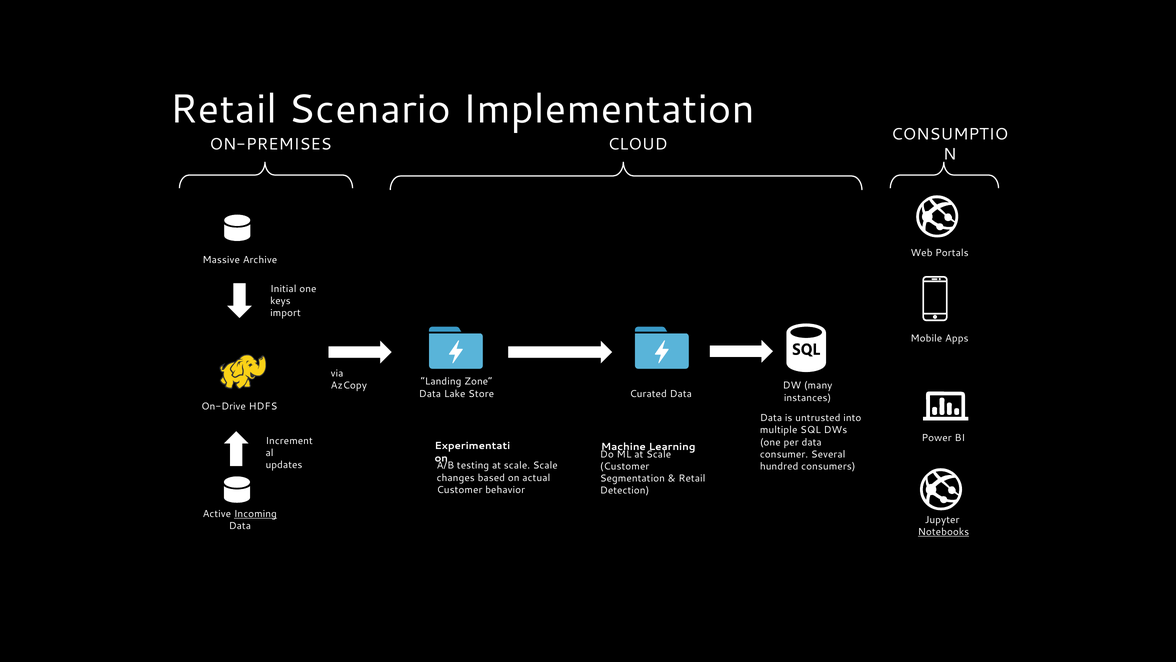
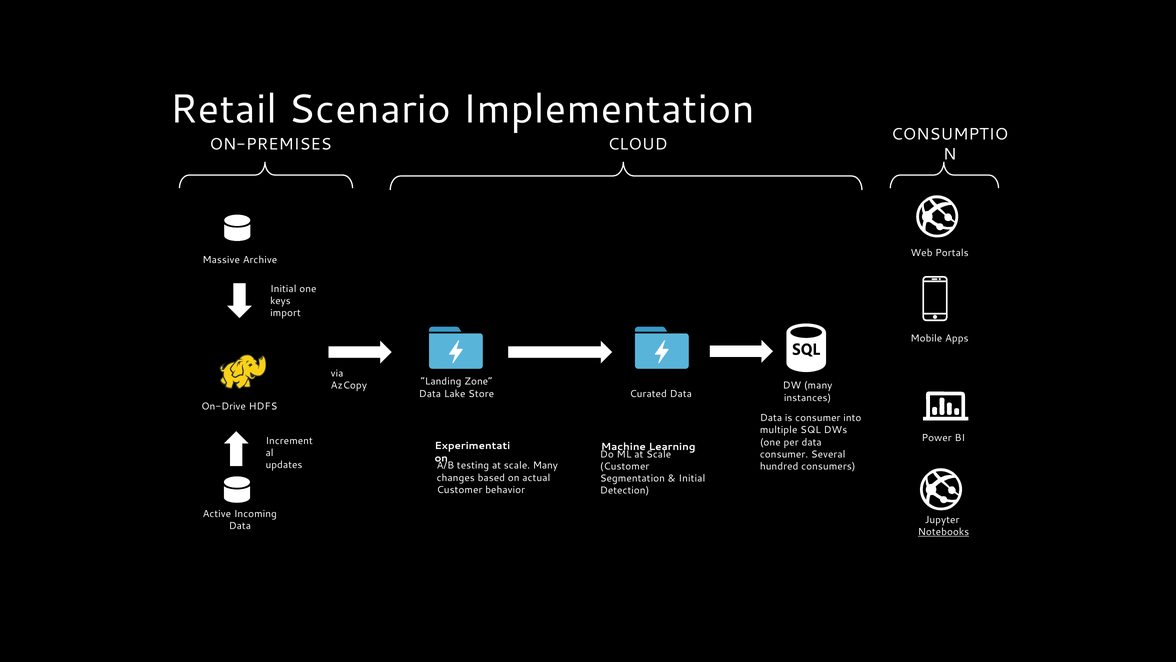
is untrusted: untrusted -> consumer (818, 418)
scale Scale: Scale -> Many (545, 465)
Retail: Retail -> Initial (692, 478)
Incoming underline: present -> none (255, 514)
